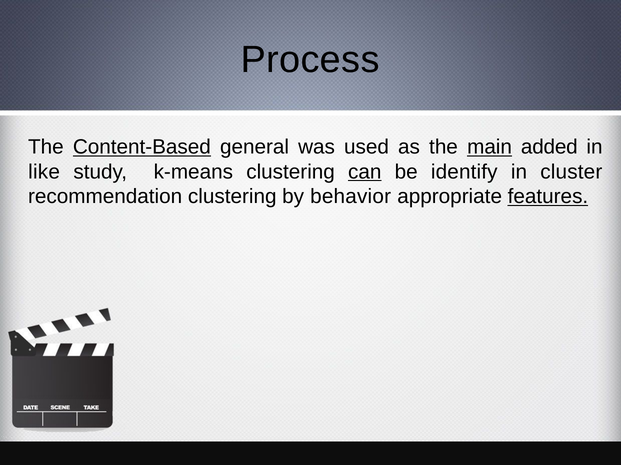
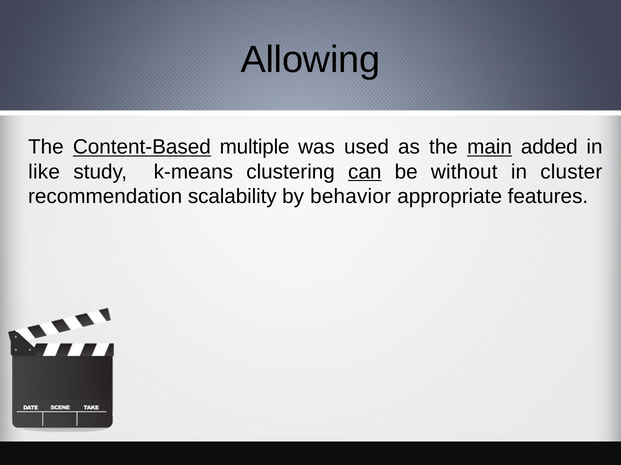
Process: Process -> Allowing (310, 60)
general: general -> multiple (255, 147)
identify: identify -> without (464, 172)
recommendation clustering: clustering -> scalability (232, 197)
features underline: present -> none (548, 197)
